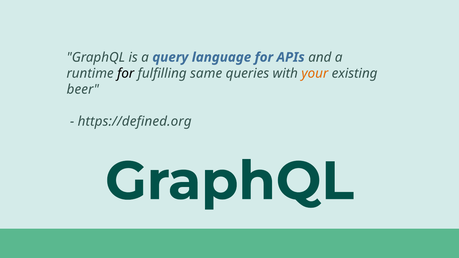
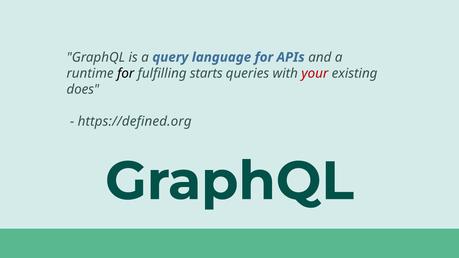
same: same -> starts (206, 73)
your colour: orange -> red (315, 73)
beer: beer -> does (83, 89)
